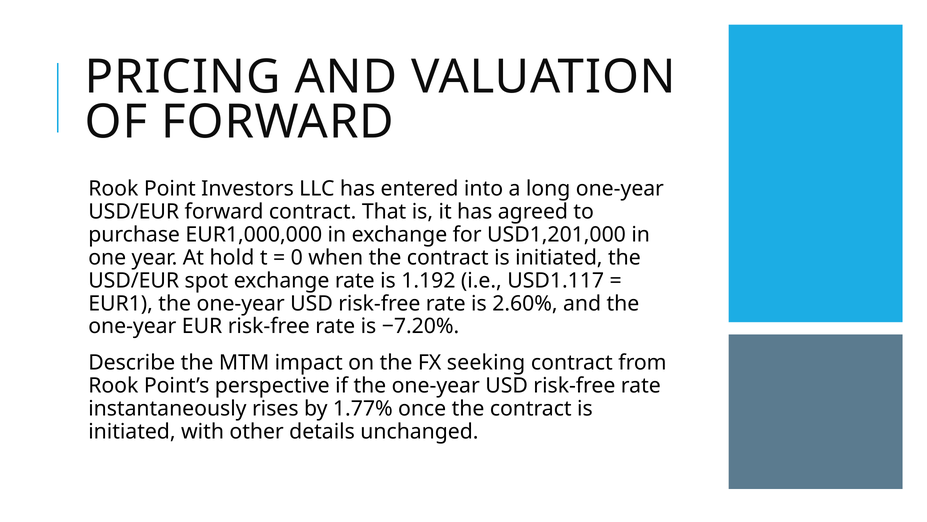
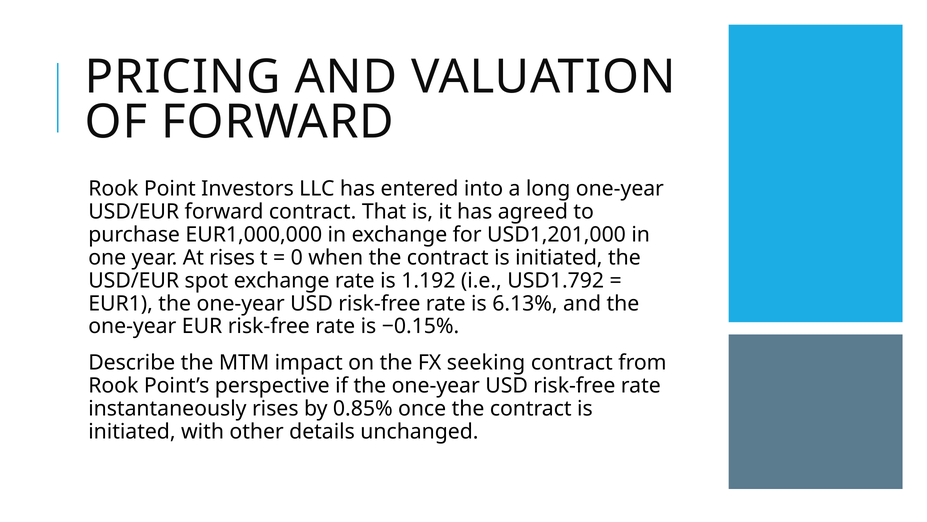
At hold: hold -> rises (232, 257)
USD1.117: USD1.117 -> USD1.792 (556, 280)
2.60%: 2.60% -> 6.13% (525, 303)
−7.20%: −7.20% -> −0.15% (421, 326)
1.77%: 1.77% -> 0.85% (363, 408)
